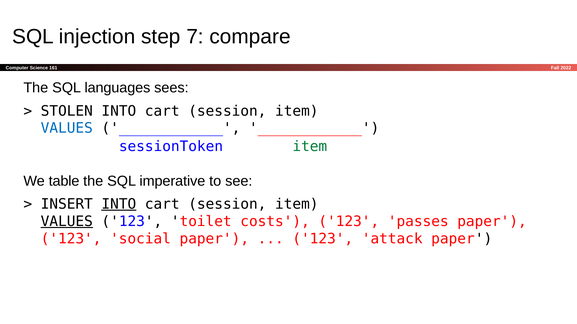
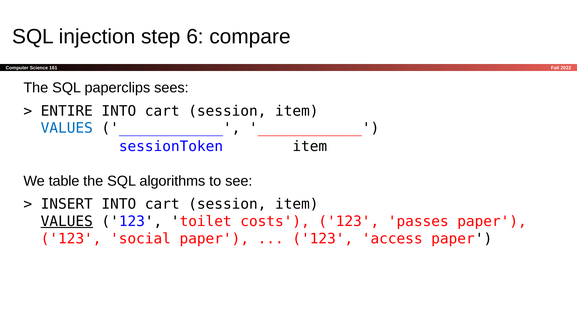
7: 7 -> 6 (195, 37)
languages: languages -> paperclips (117, 88)
STOLEN: STOLEN -> ENTIRE (67, 111)
item colour: green -> black (310, 147)
imperative: imperative -> algorithms (172, 181)
INTO underline: present -> none (119, 204)
attack: attack -> access (392, 239)
